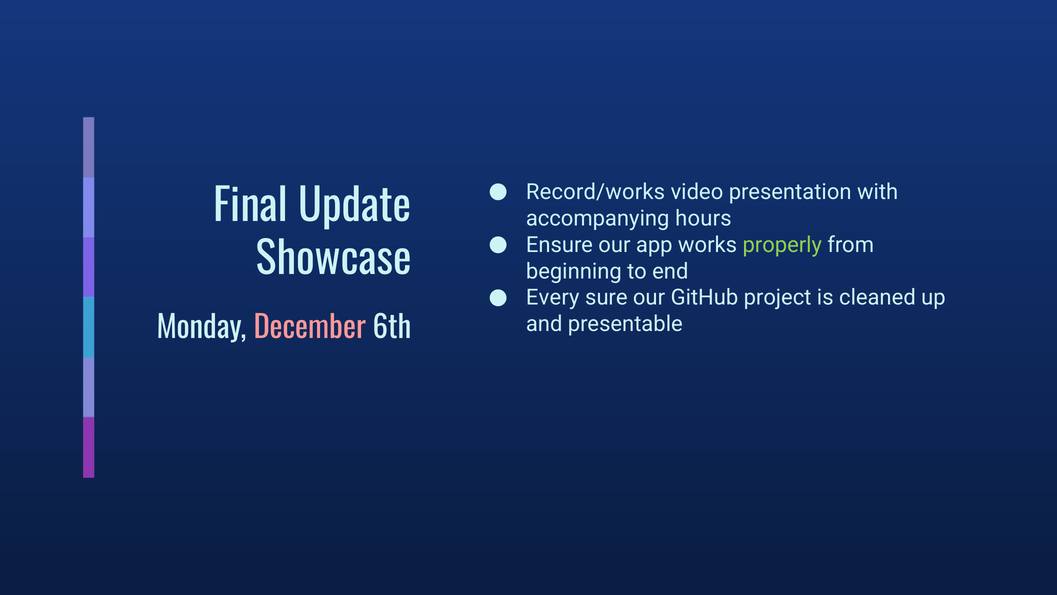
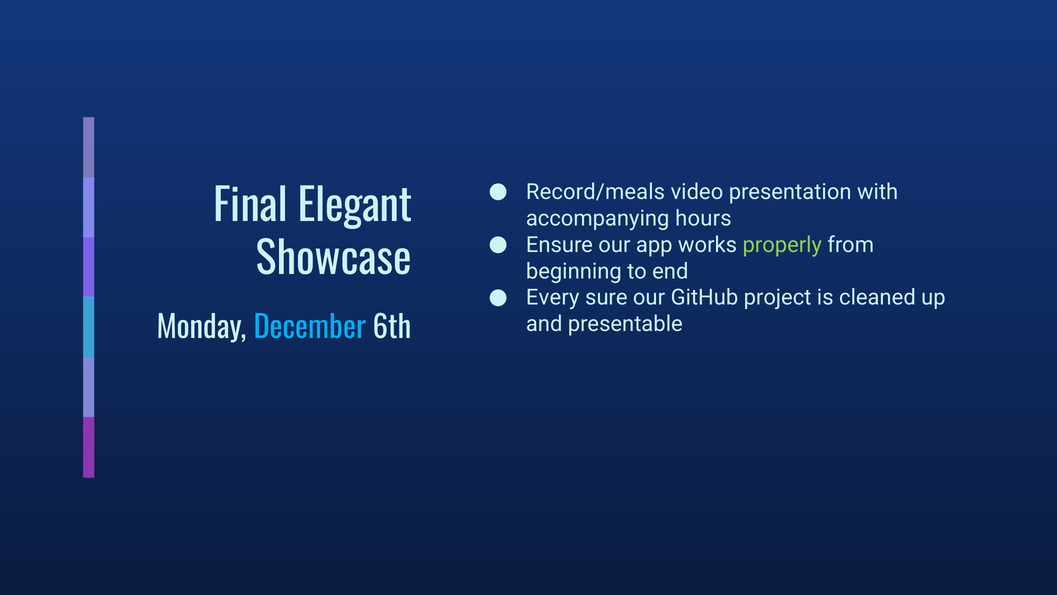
Record/works: Record/works -> Record/meals (596, 192)
Update: Update -> Elegant (355, 207)
December colour: pink -> light blue (310, 328)
